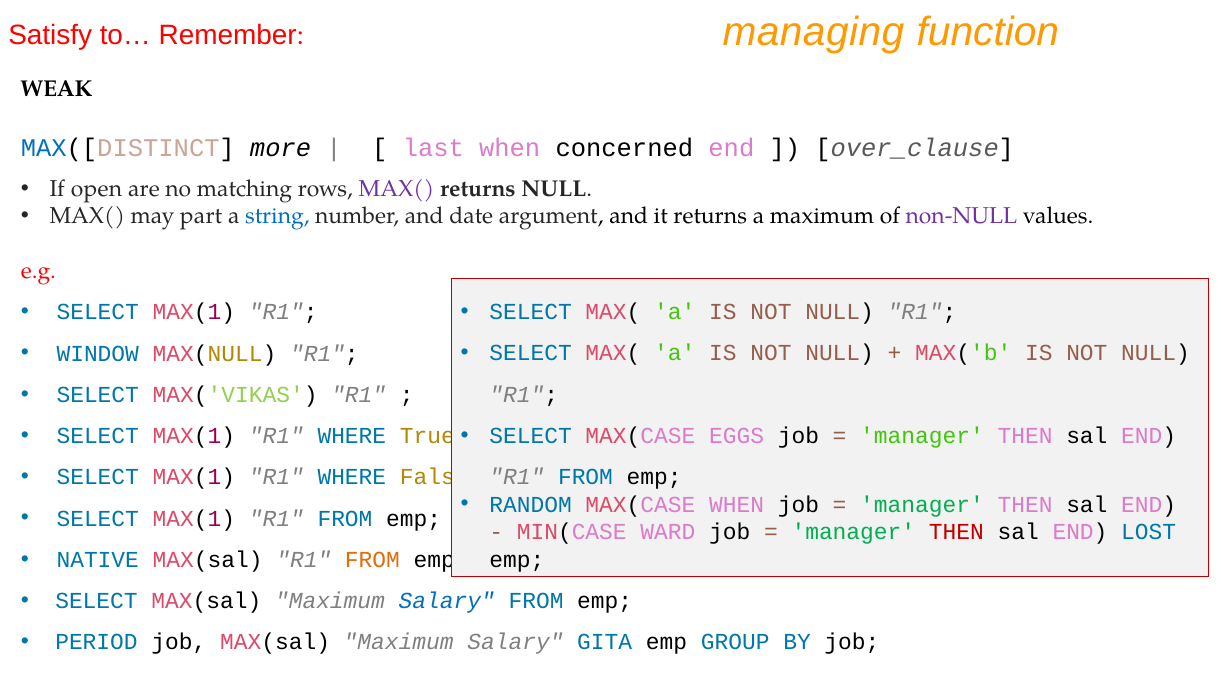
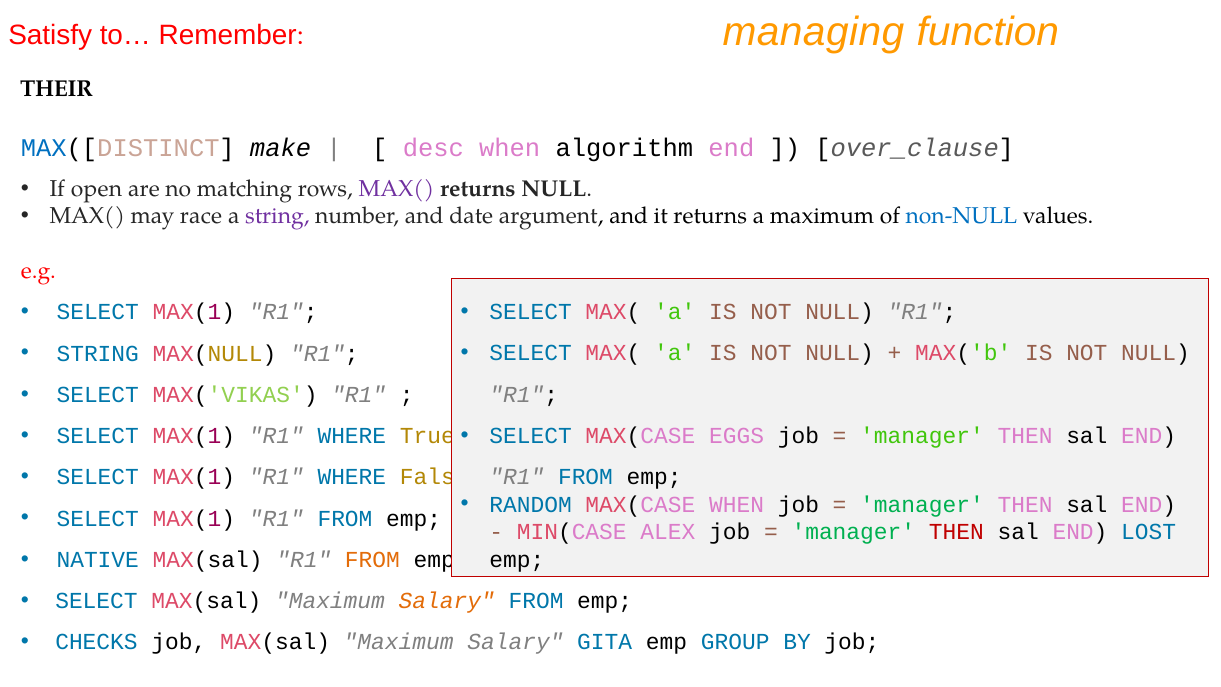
WEAK: WEAK -> THEIR (56, 89)
more: more -> make (281, 148)
last: last -> desc (433, 148)
concerned: concerned -> algorithm (624, 148)
part: part -> race (201, 216)
string colour: blue -> purple (277, 216)
non-NULL colour: purple -> blue (961, 216)
WINDOW: WINDOW -> STRING (98, 354)
WARD: WARD -> ALEX (668, 532)
Salary colour: blue -> orange (447, 601)
PERIOD: PERIOD -> CHECKS (96, 642)
